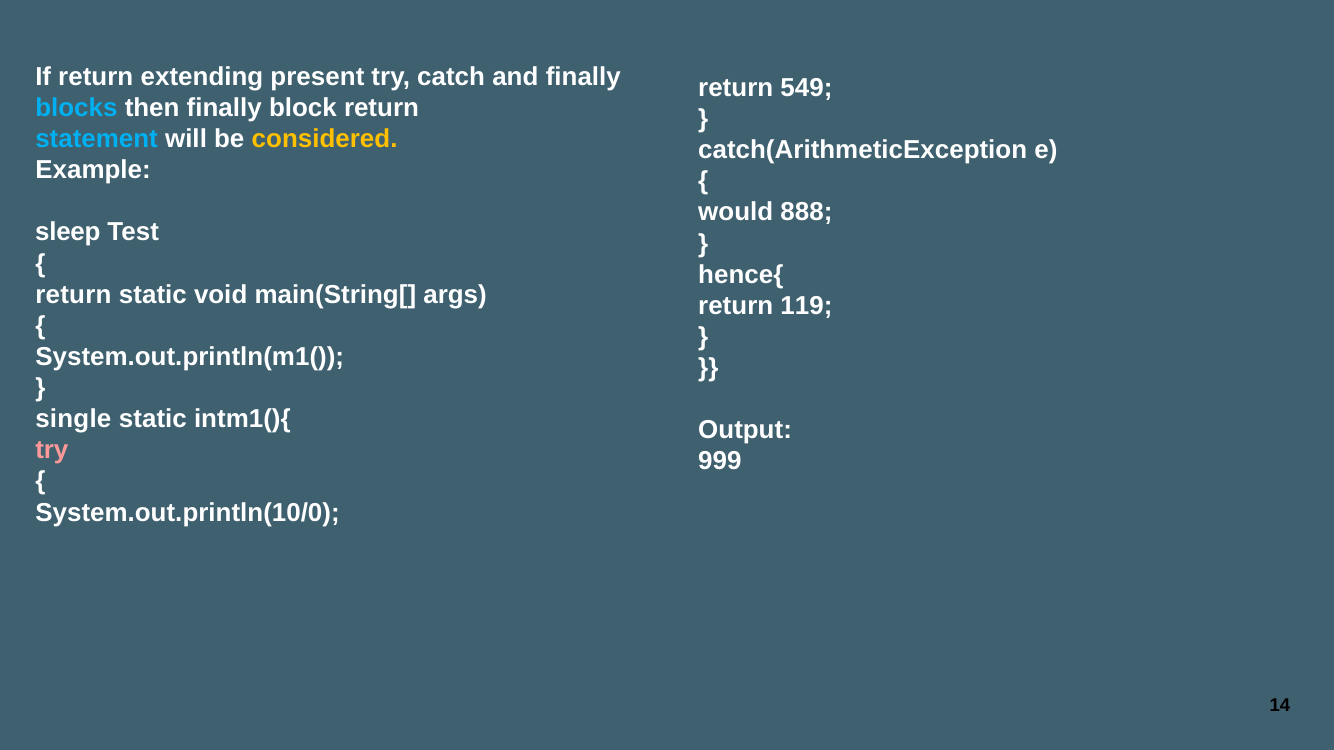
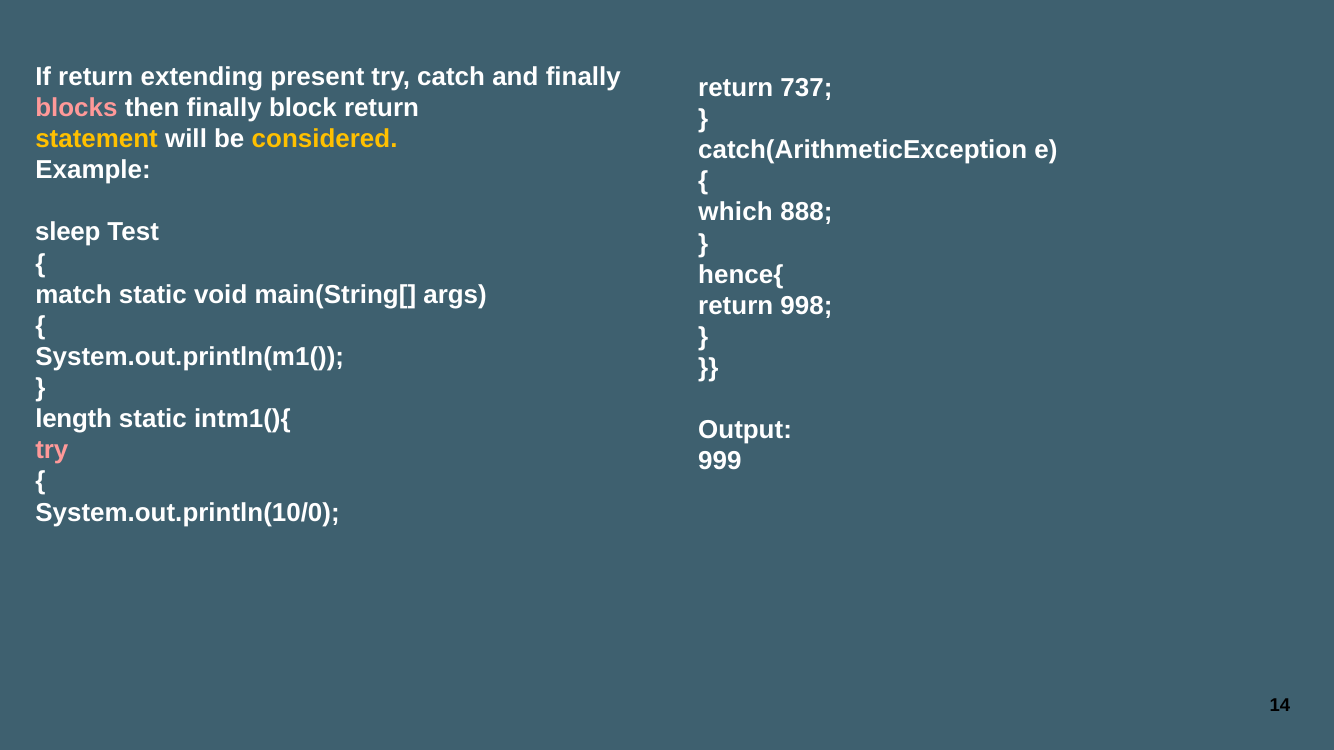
549: 549 -> 737 (806, 88)
blocks colour: light blue -> pink (76, 108)
statement colour: light blue -> yellow (97, 139)
would: would -> which (736, 212)
return: return -> match (73, 295)
119: 119 -> 998 (806, 306)
single: single -> length (74, 419)
